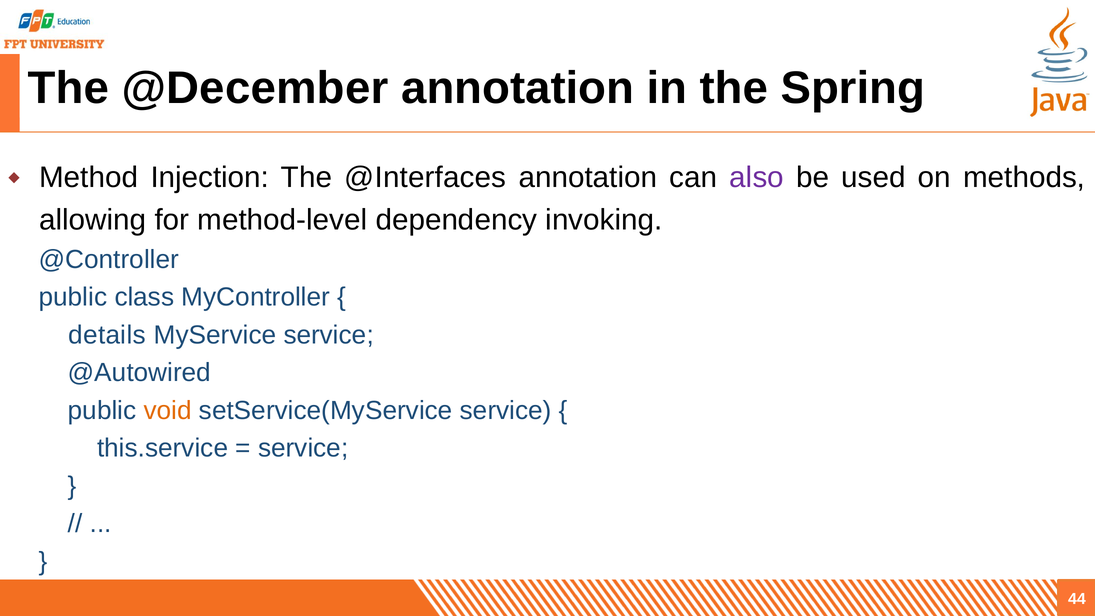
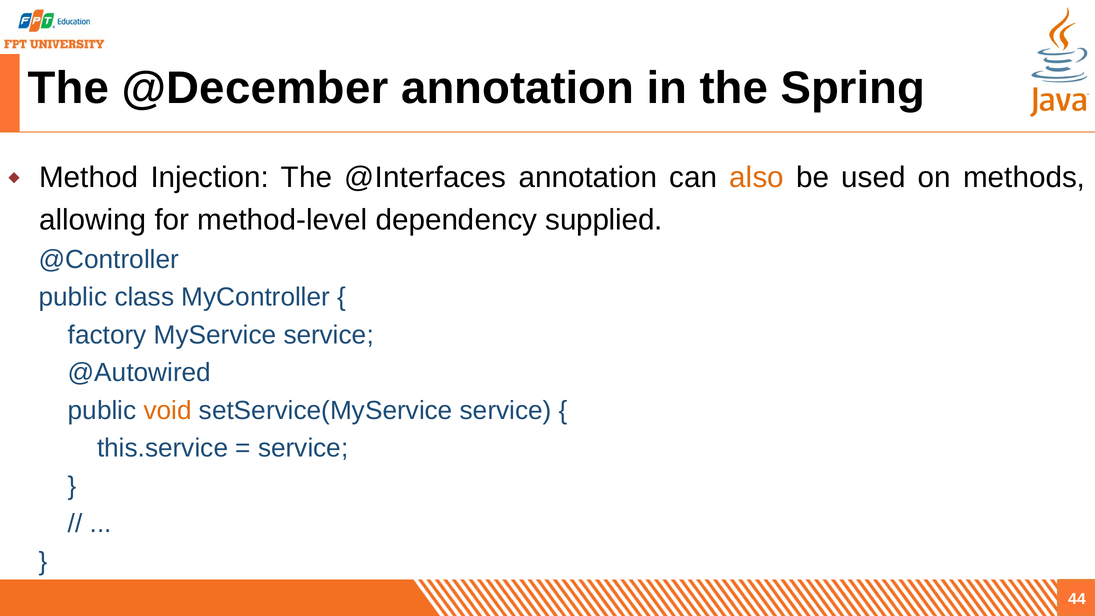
also colour: purple -> orange (757, 177)
invoking: invoking -> supplied (604, 220)
details: details -> factory (107, 335)
